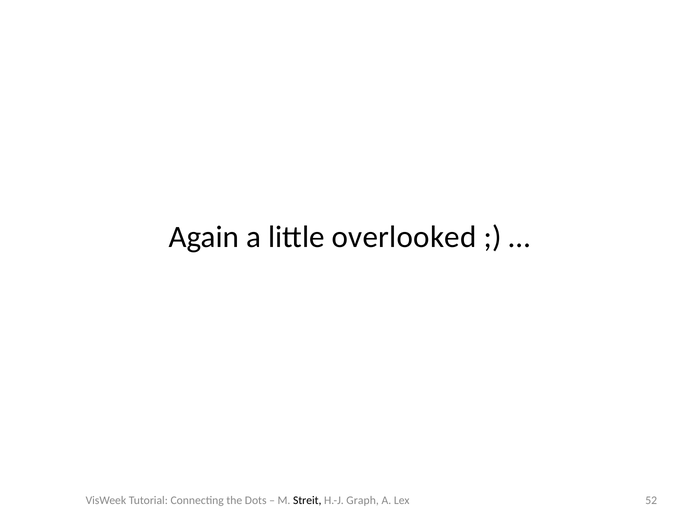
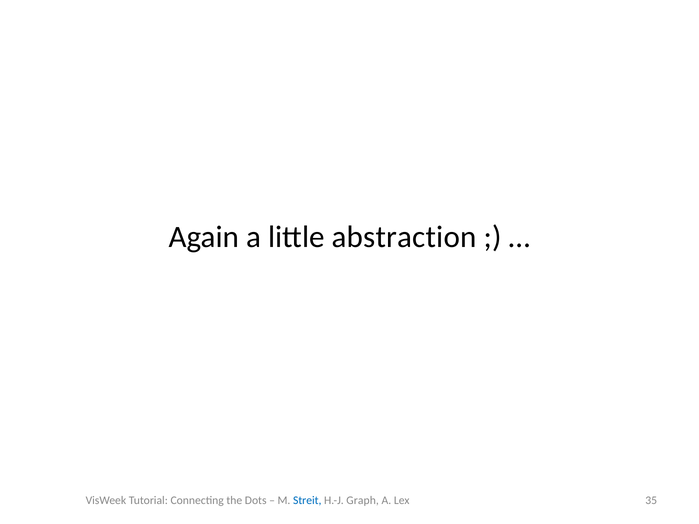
overlooked: overlooked -> abstraction (404, 237)
Streit colour: black -> blue (307, 501)
52: 52 -> 35 (651, 501)
